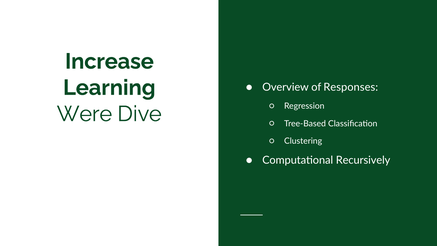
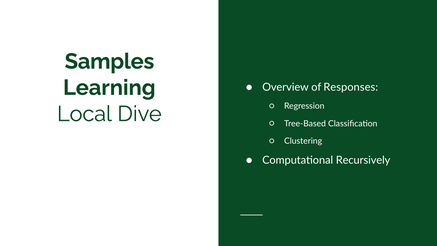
Increase: Increase -> Samples (109, 61)
Were: Were -> Local (84, 114)
